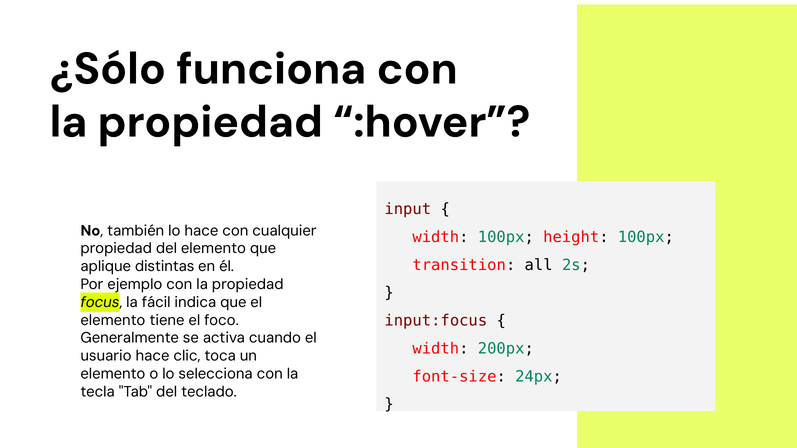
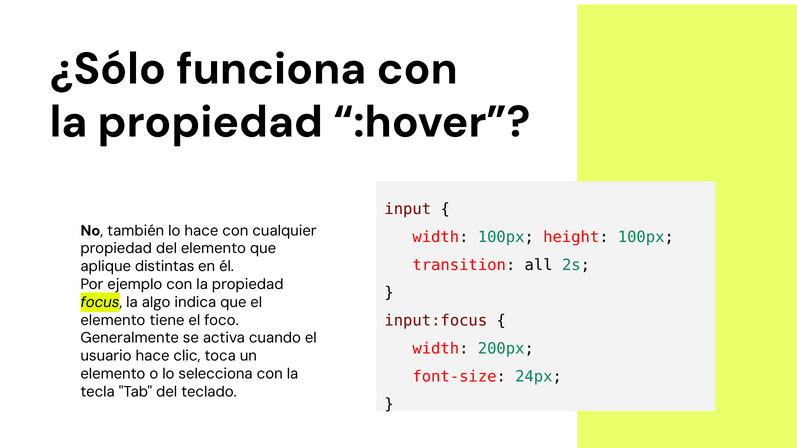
fácil: fácil -> algo (156, 302)
